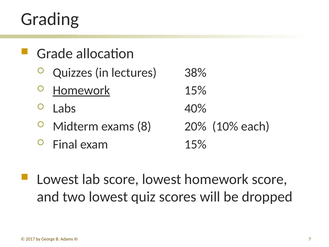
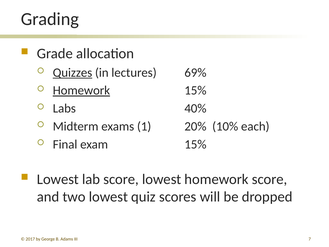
Quizzes underline: none -> present (72, 72)
38%: 38% -> 69% (195, 72)
8: 8 -> 1 (144, 126)
